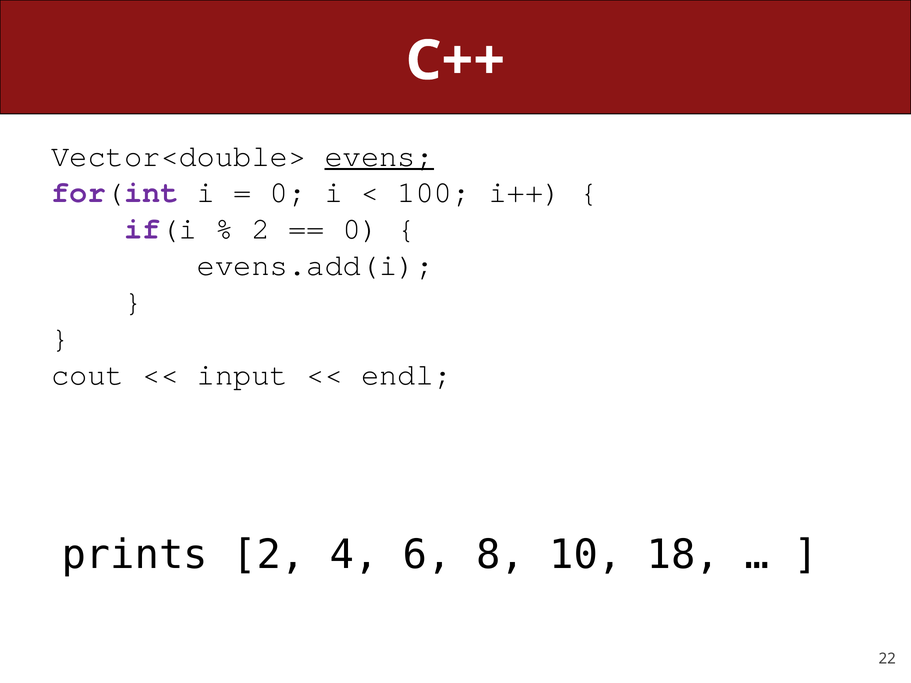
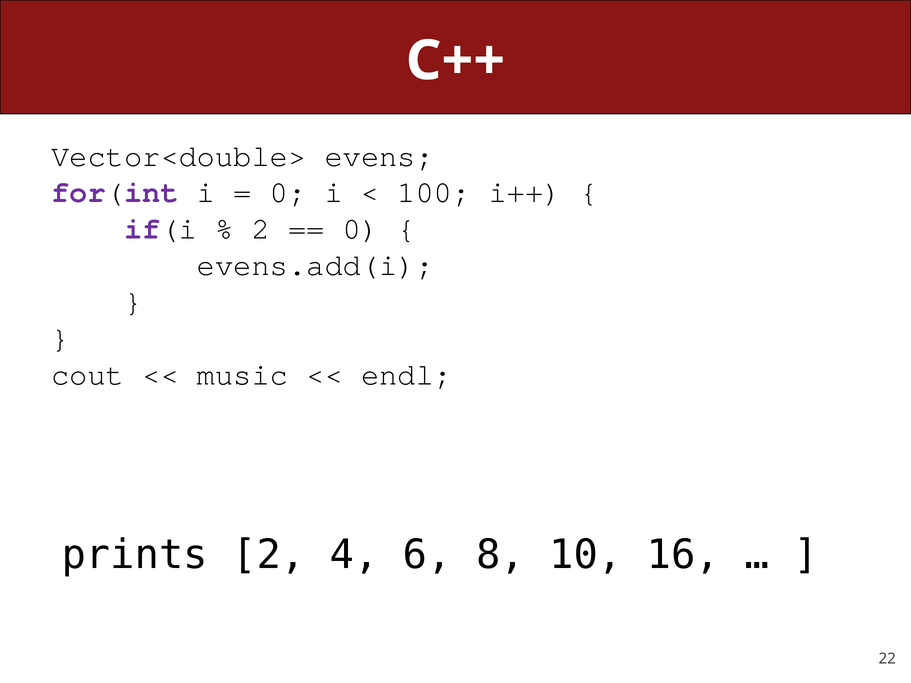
evens underline: present -> none (379, 156)
input: input -> music (243, 375)
18: 18 -> 16 (683, 555)
